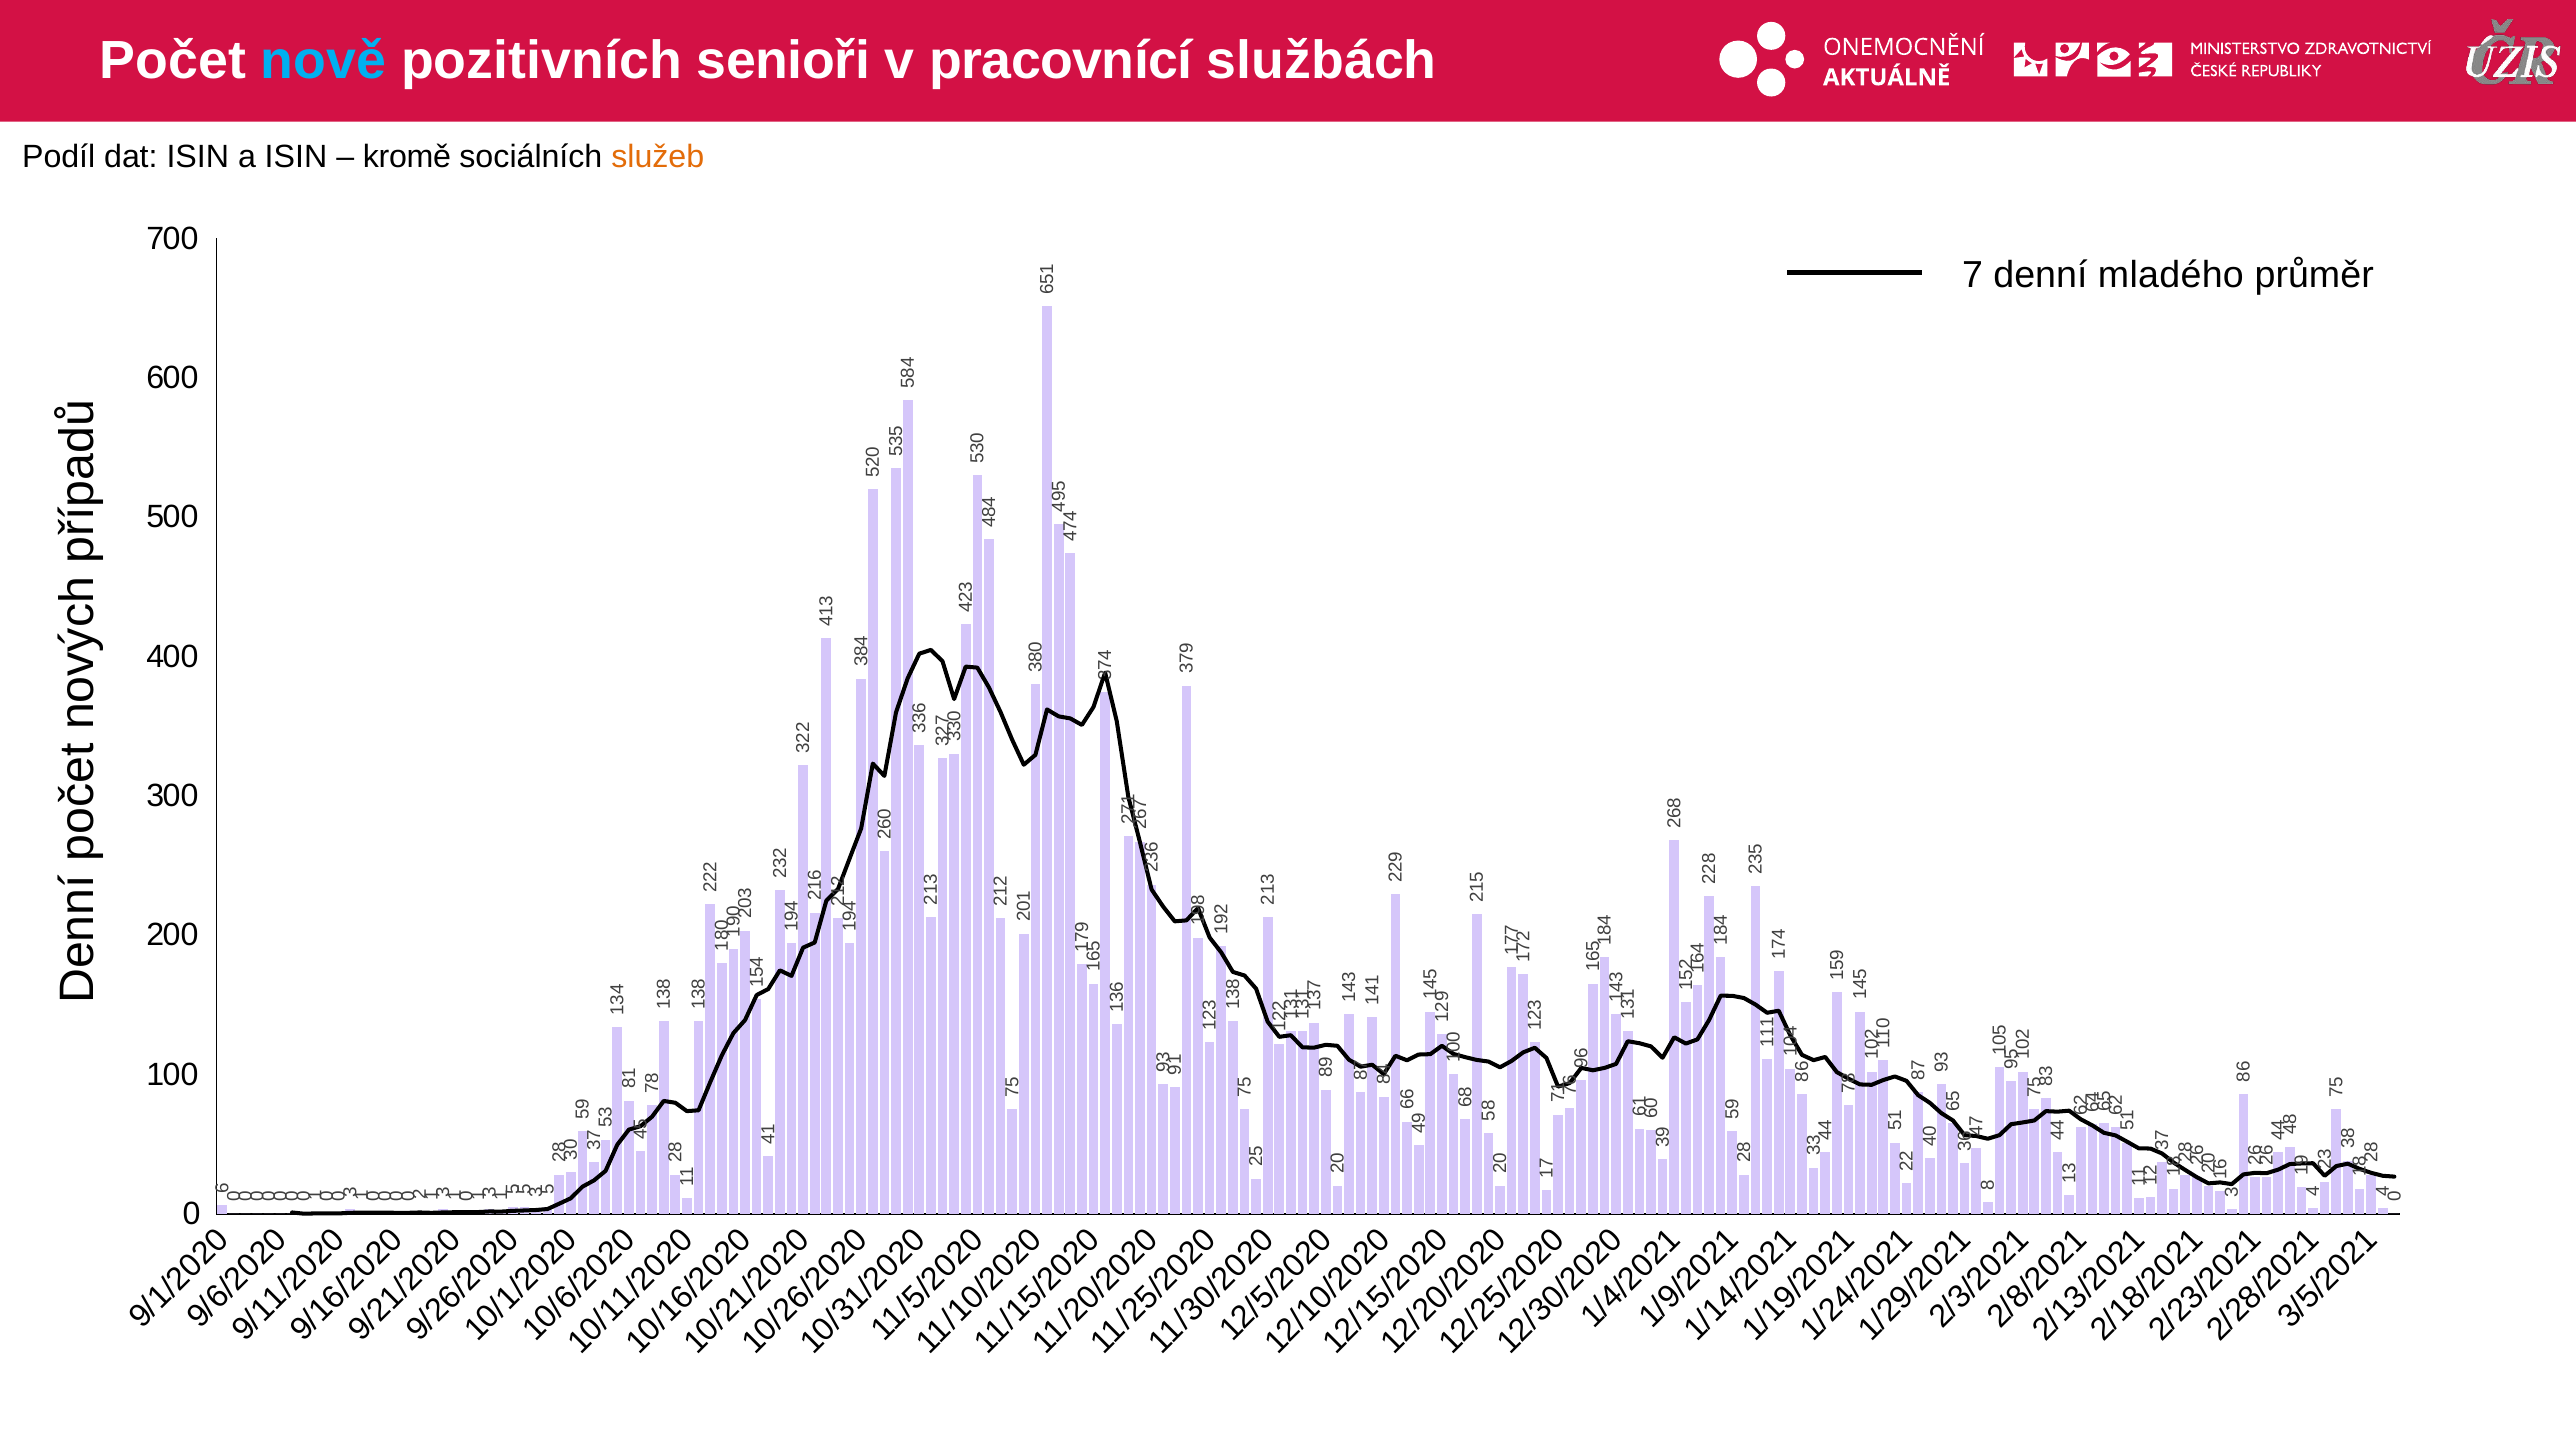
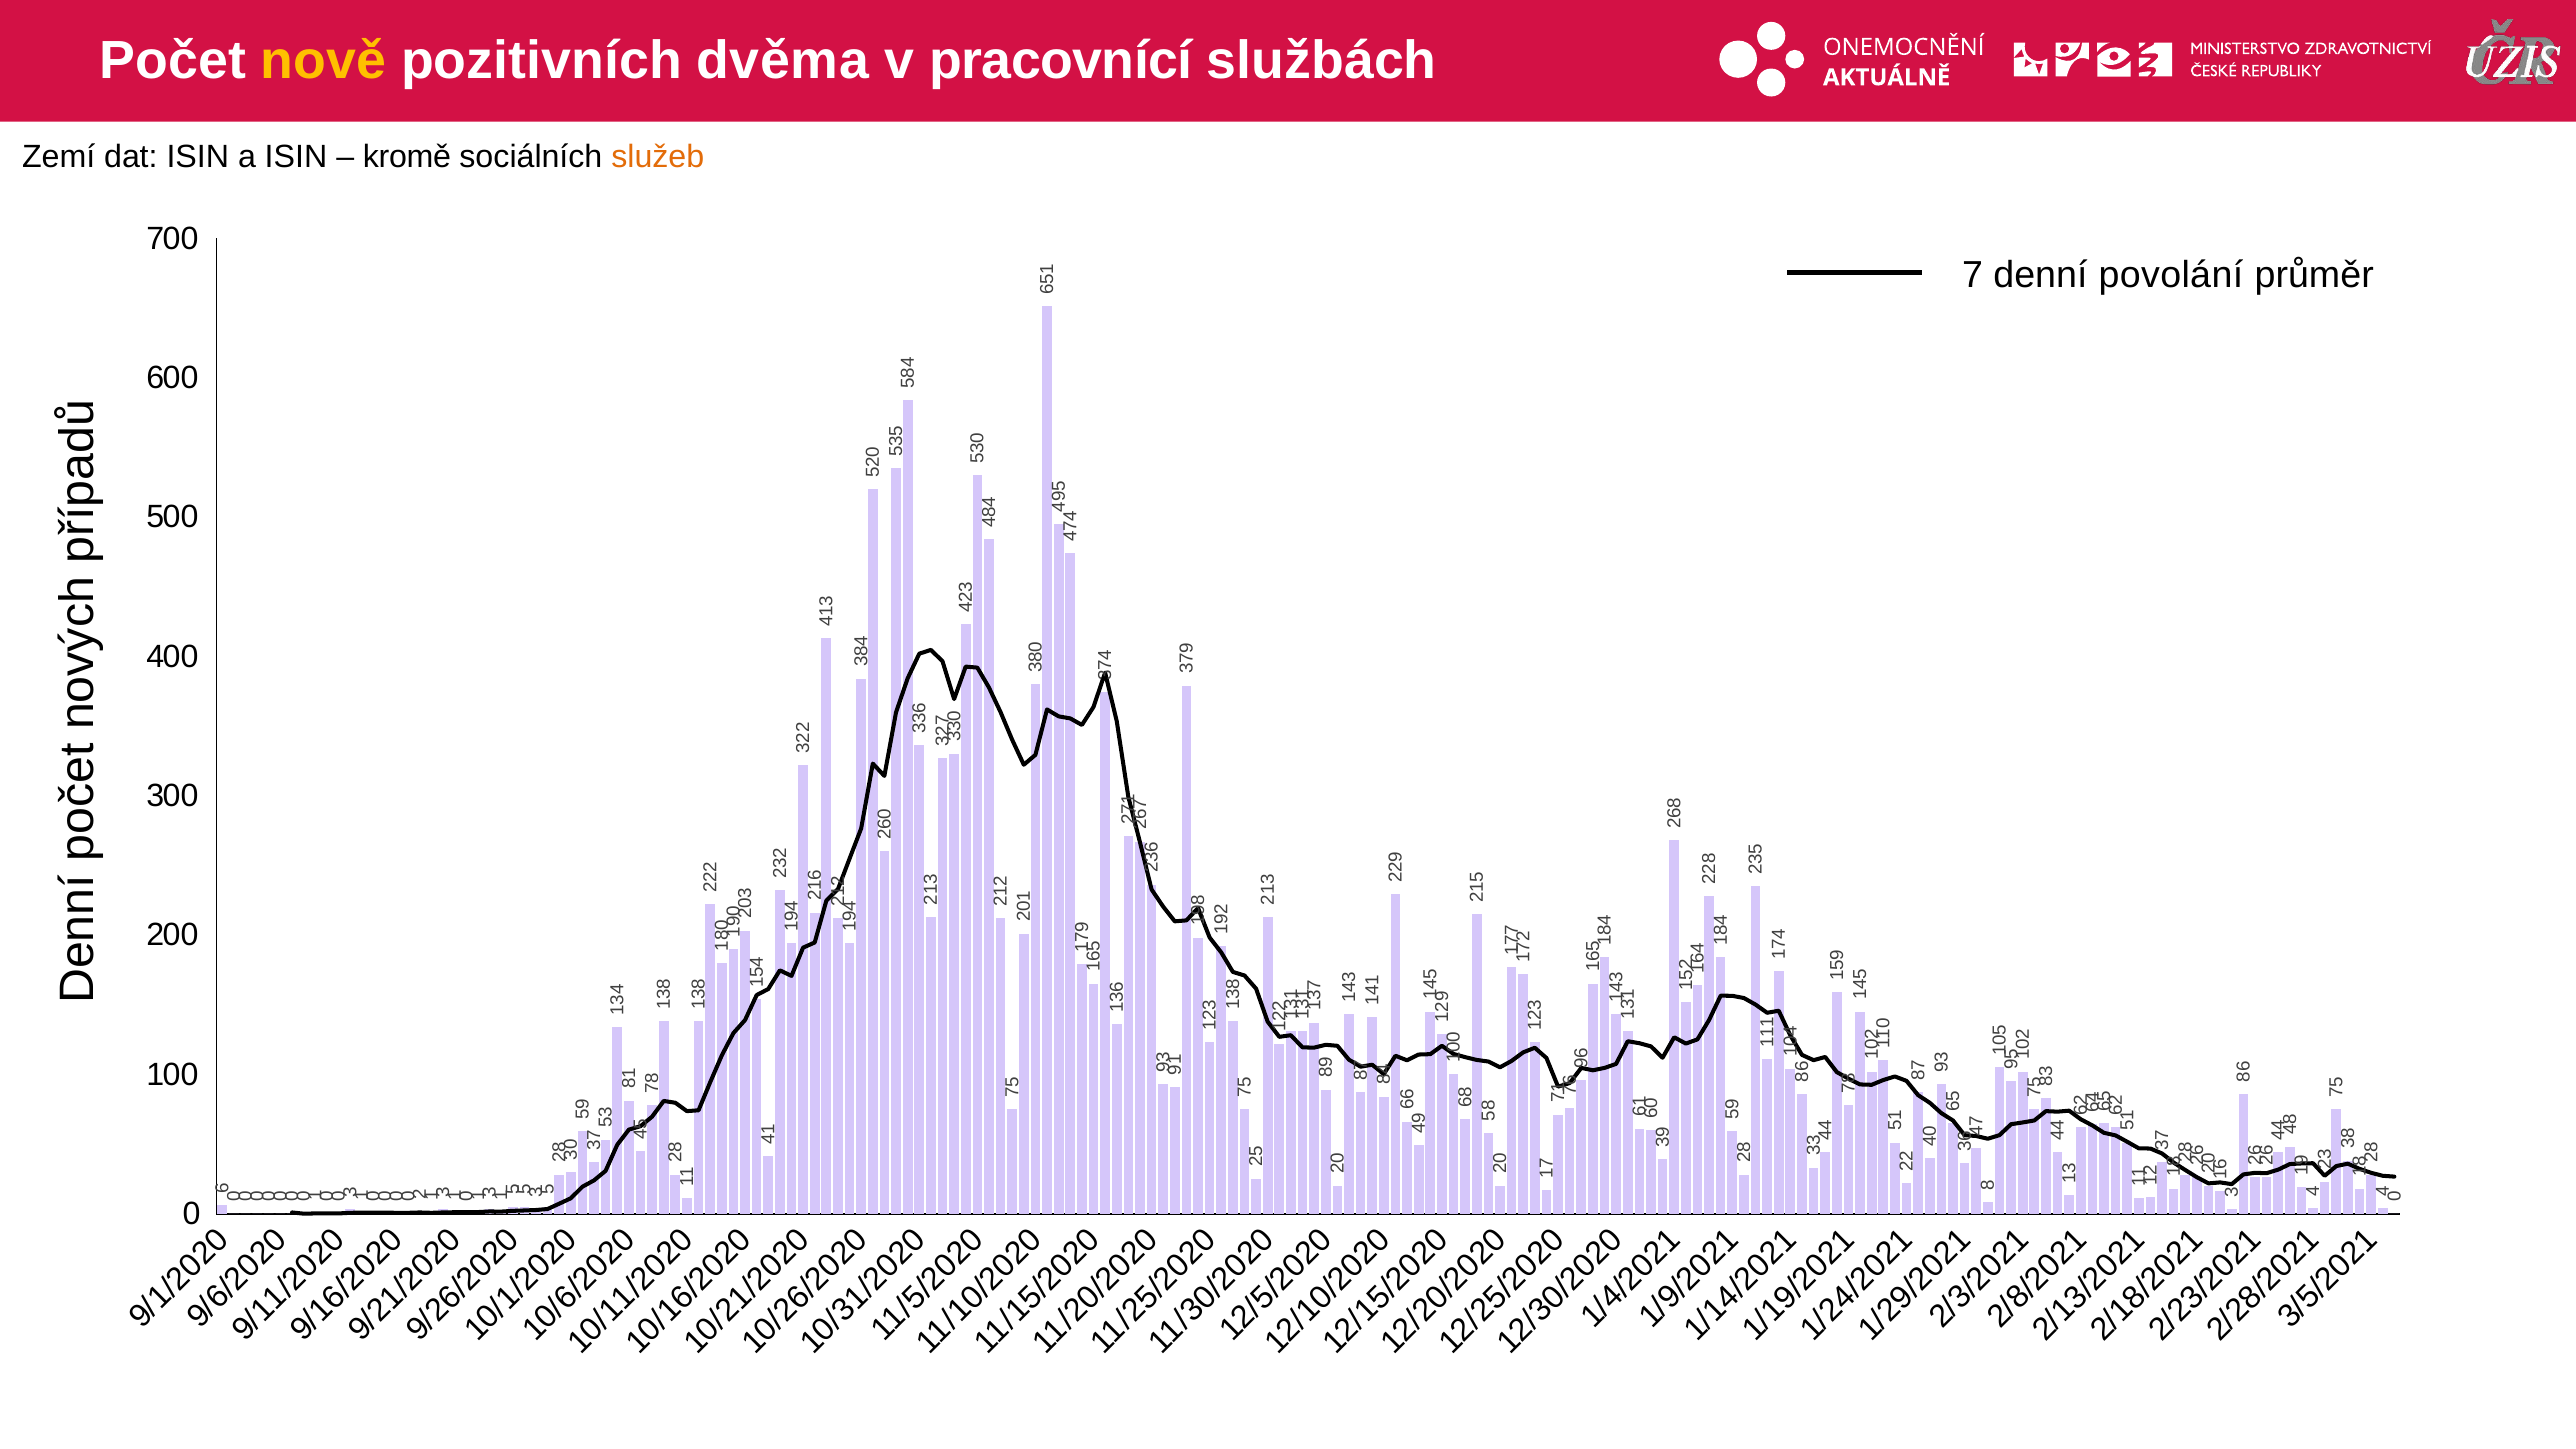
nově colour: light blue -> yellow (324, 60)
senioři: senioři -> dvěma (783, 60)
Podíl: Podíl -> Zemí (59, 157)
mladého: mladého -> povolání (2171, 275)
